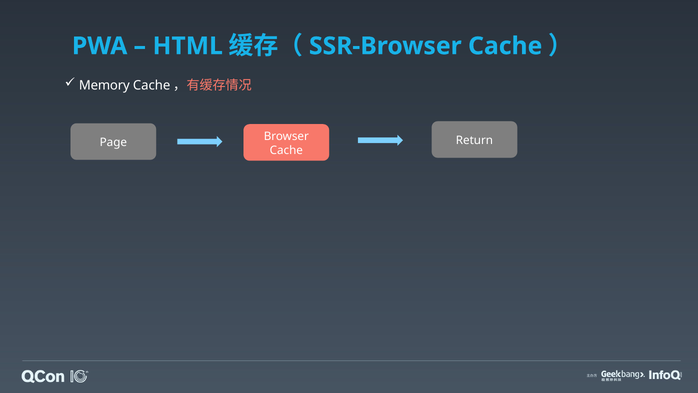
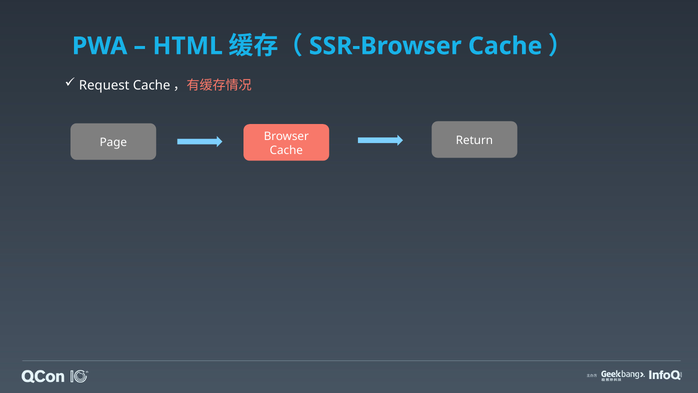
Memory: Memory -> Request (104, 85)
